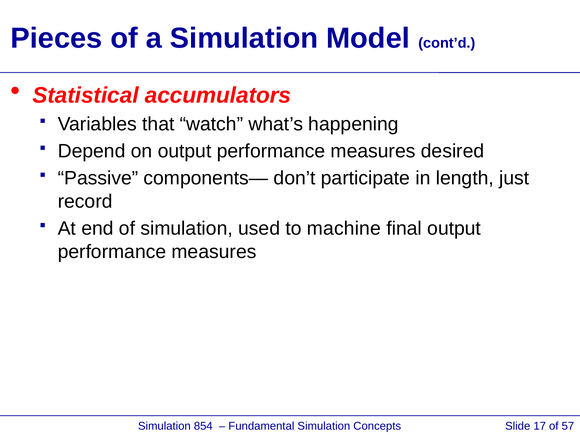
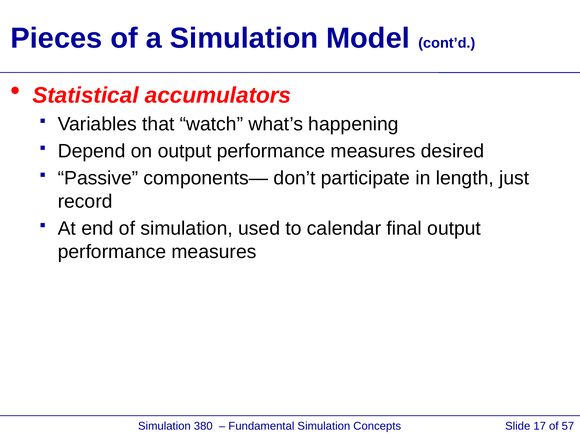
machine: machine -> calendar (344, 229)
854: 854 -> 380 (203, 426)
